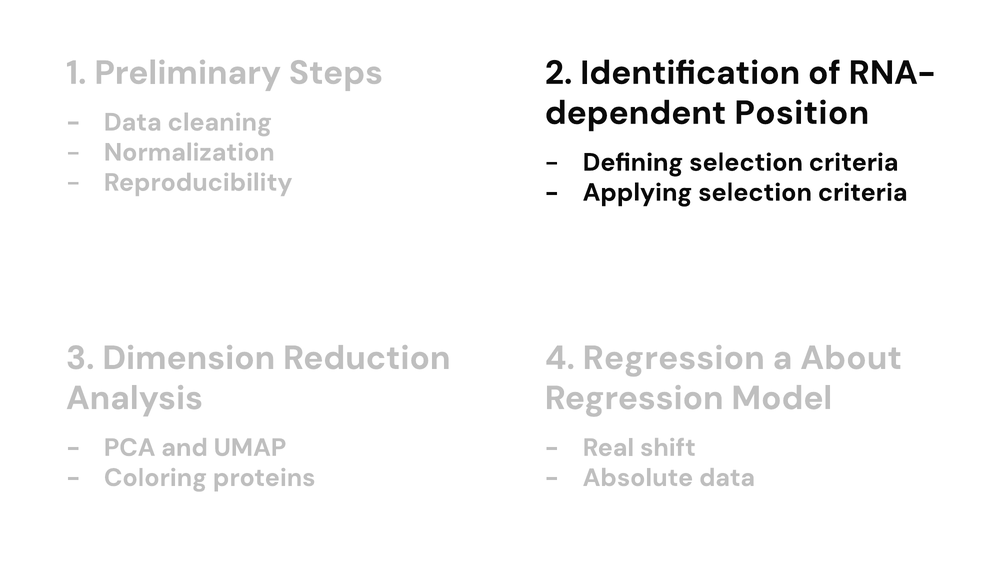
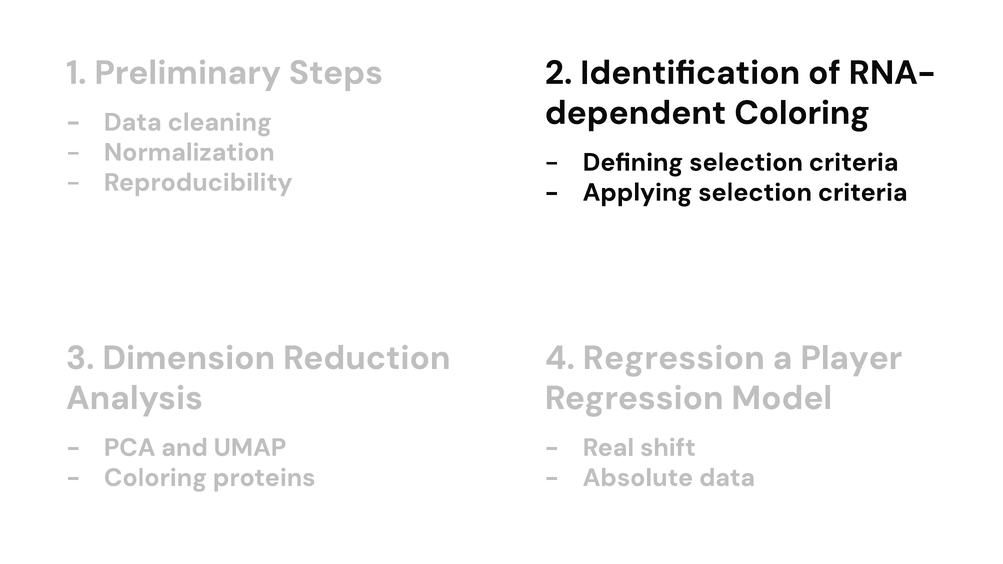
Position: Position -> Coloring (802, 113)
About: About -> Player (851, 358)
